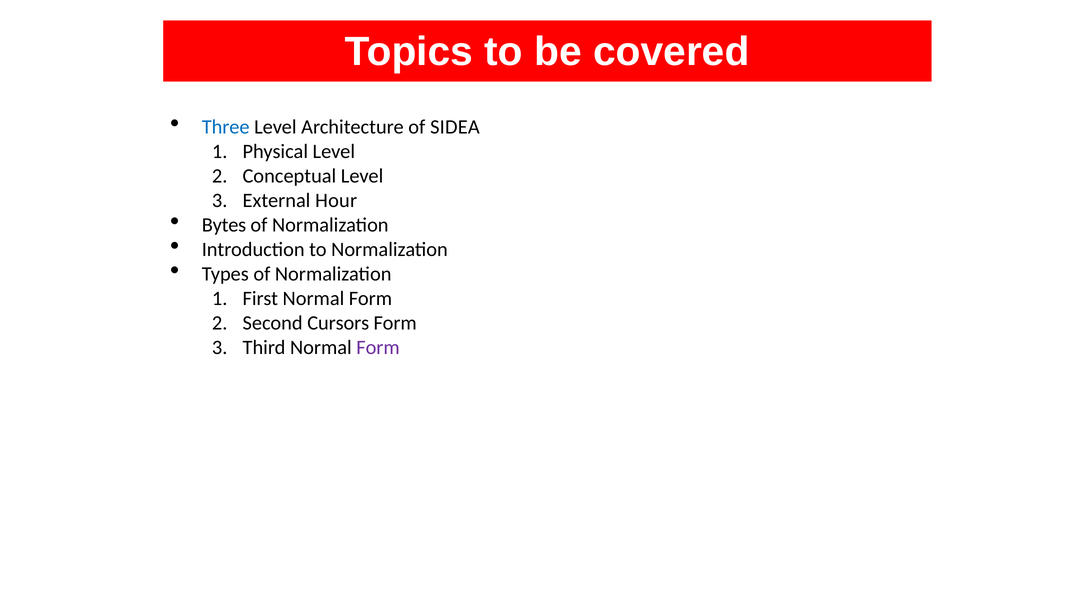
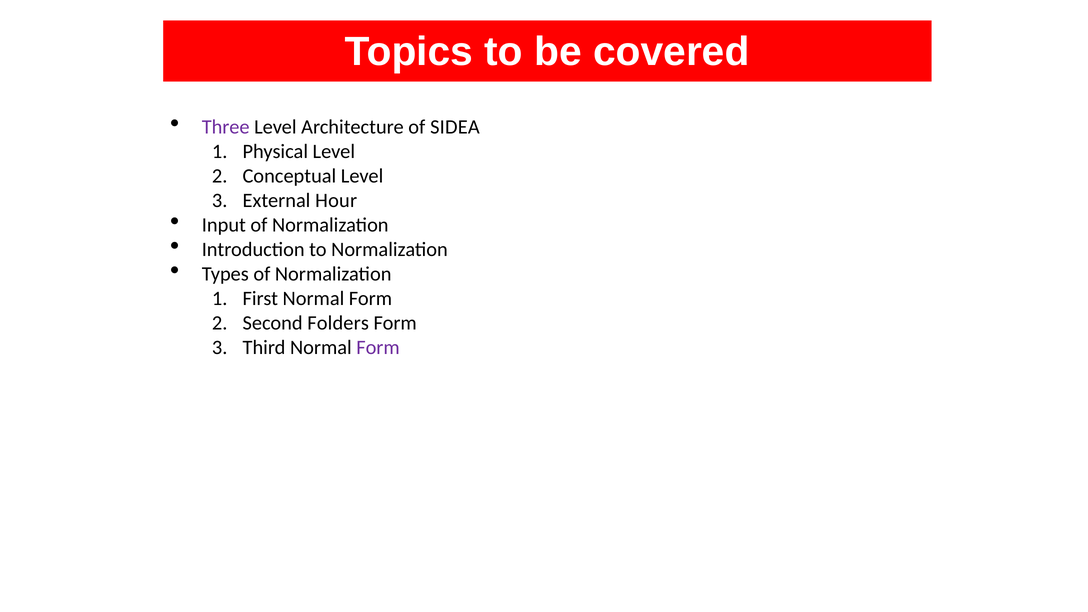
Three colour: blue -> purple (226, 127)
Bytes: Bytes -> Input (224, 225)
Cursors: Cursors -> Folders (338, 323)
